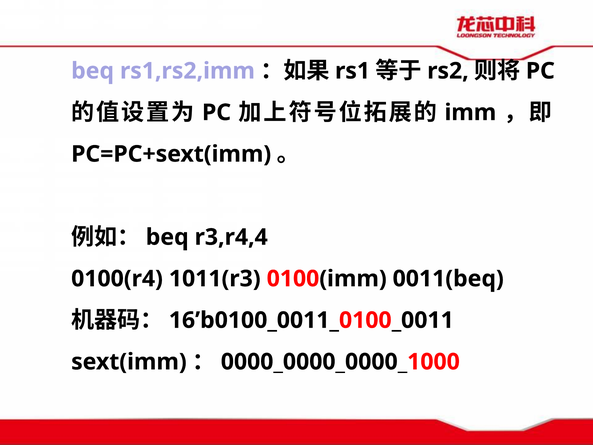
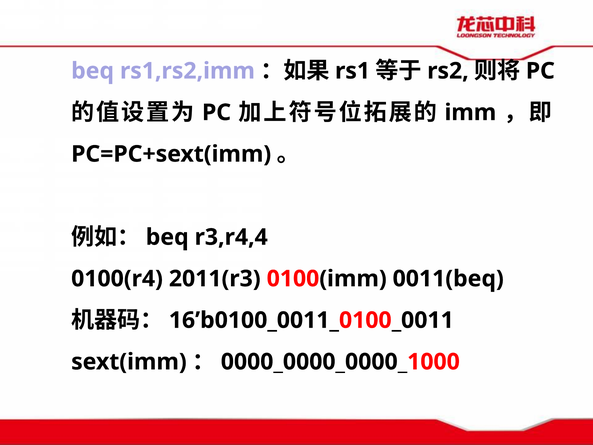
1011(r3: 1011(r3 -> 2011(r3 (215, 279)
